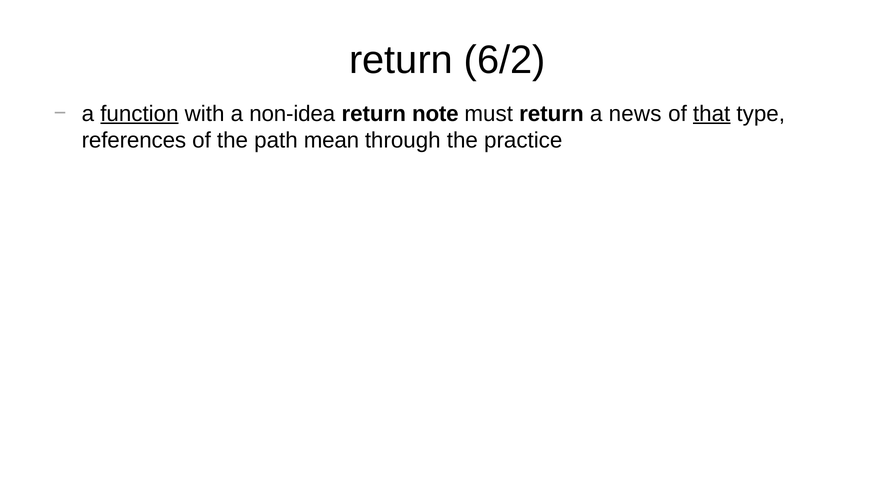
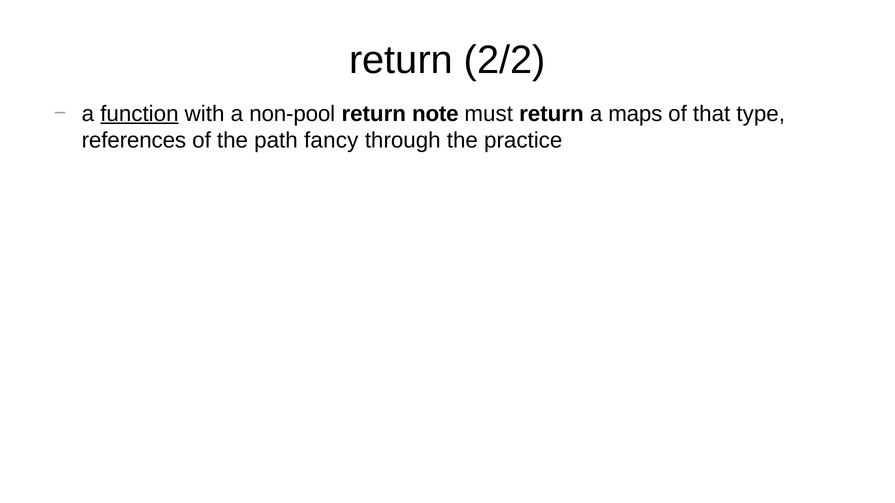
6/2: 6/2 -> 2/2 (505, 60)
non-idea: non-idea -> non-pool (292, 114)
news: news -> maps (635, 114)
that underline: present -> none (712, 114)
mean: mean -> fancy (331, 141)
